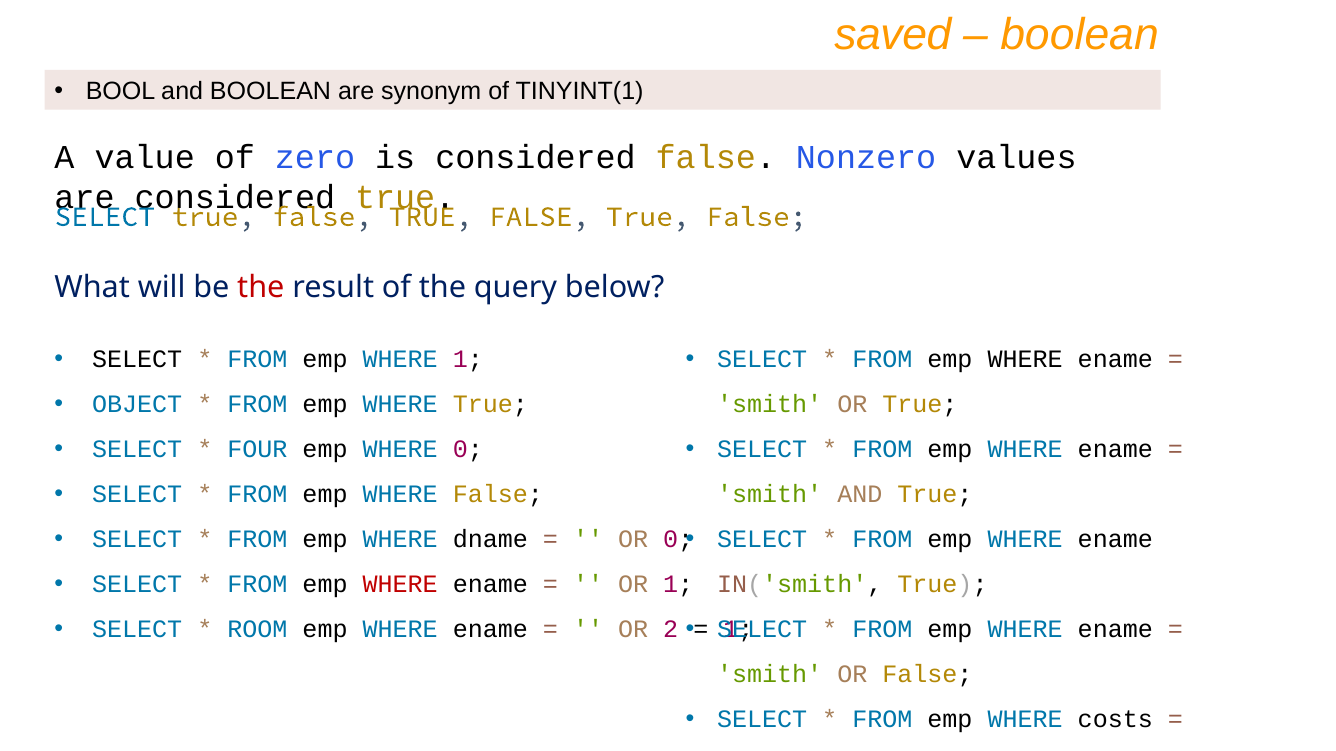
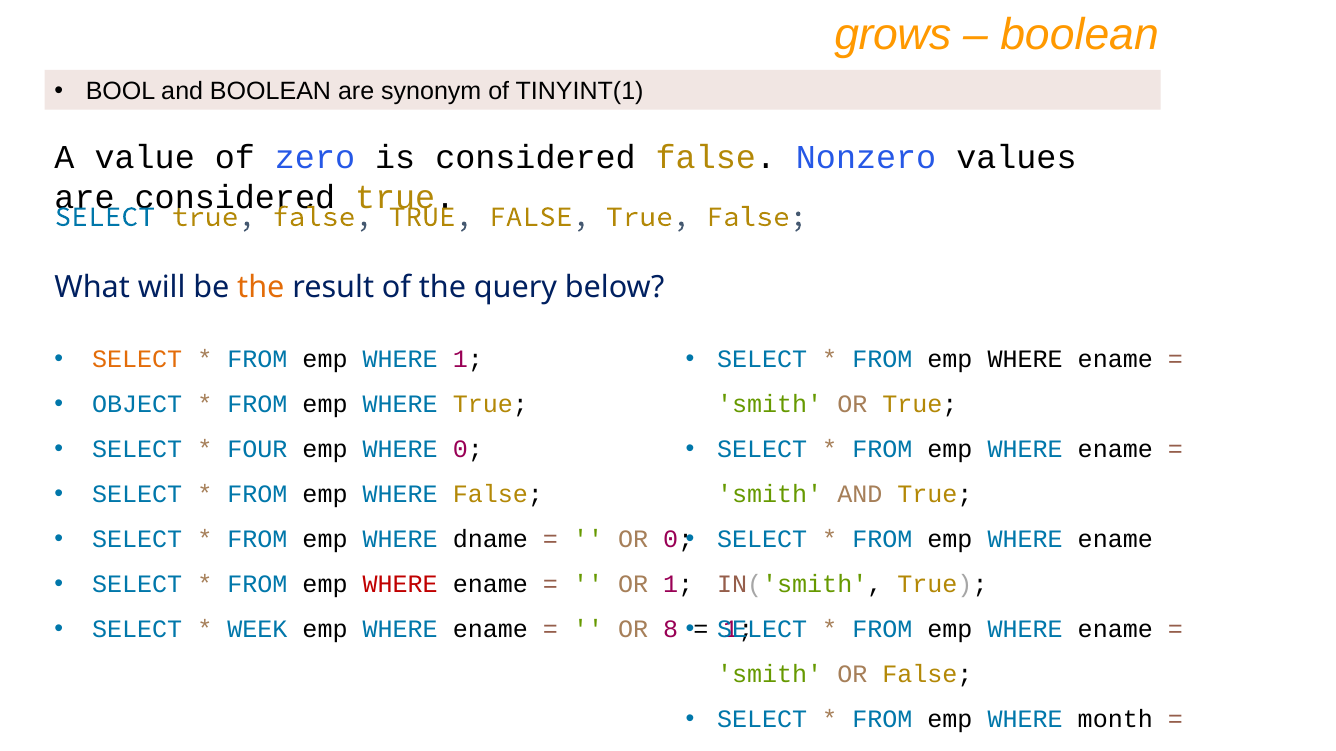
saved: saved -> grows (893, 35)
the colour: red -> orange (261, 287)
SELECT colour: black -> orange (137, 359)
ROOM: ROOM -> WEEK (257, 630)
2: 2 -> 8 (671, 630)
costs: costs -> month (1115, 720)
